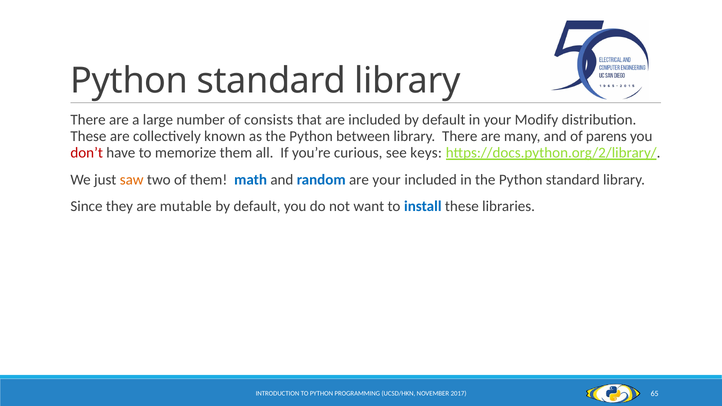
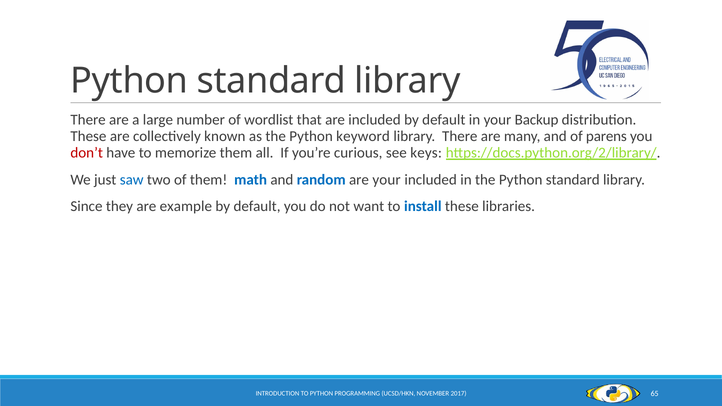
consists: consists -> wordlist (269, 120)
Modify: Modify -> Backup (537, 120)
between: between -> keyword (363, 136)
saw colour: orange -> blue (132, 180)
mutable: mutable -> example (186, 206)
